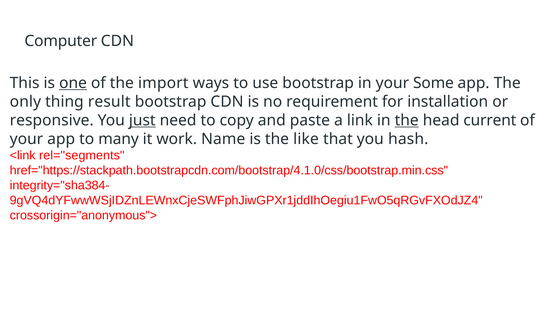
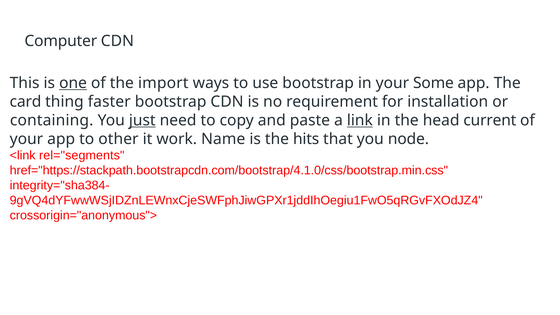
only: only -> card (26, 102)
result: result -> faster (109, 102)
responsive: responsive -> containing (52, 120)
link underline: none -> present (360, 120)
the underline: present -> none (407, 120)
many: many -> other (118, 139)
like: like -> hits (306, 139)
hash: hash -> node (408, 139)
